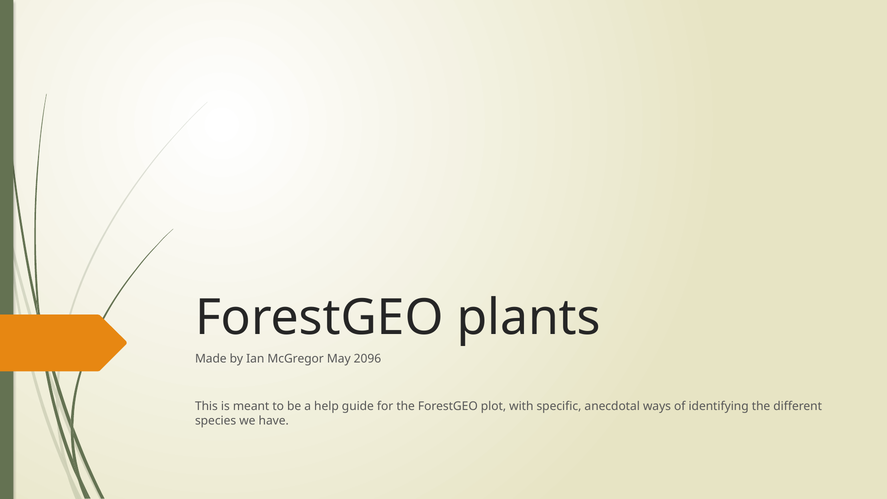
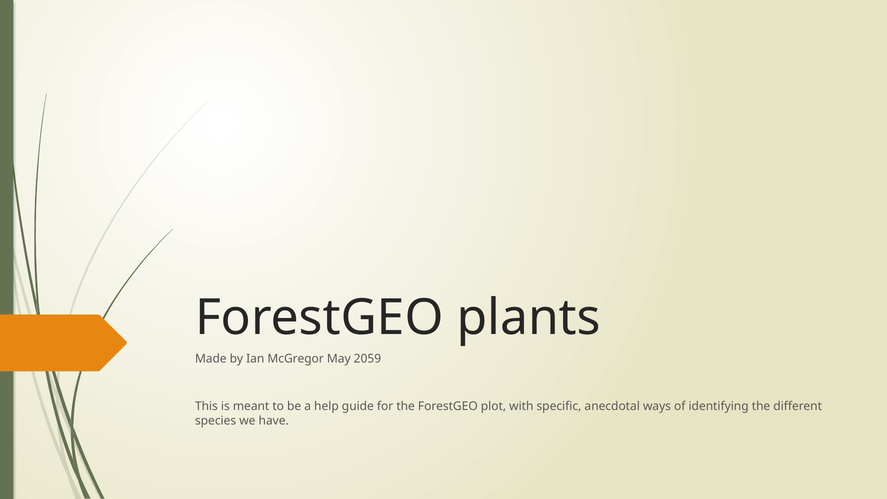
2096: 2096 -> 2059 (367, 359)
